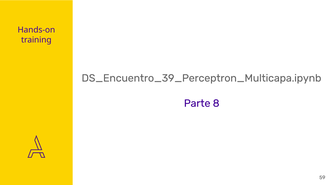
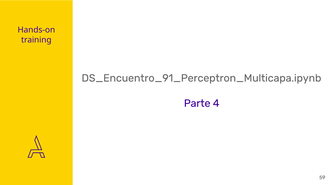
DS_Encuentro_39_Perceptron_Multicapa.ipynb: DS_Encuentro_39_Perceptron_Multicapa.ipynb -> DS_Encuentro_91_Perceptron_Multicapa.ipynb (201, 78)
8: 8 -> 4 (216, 104)
